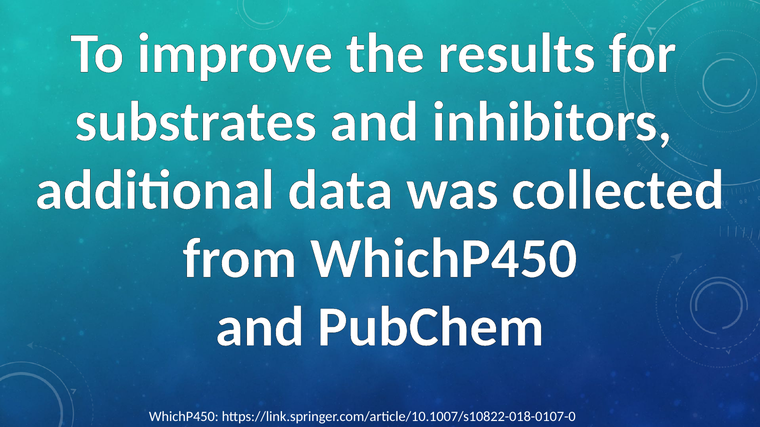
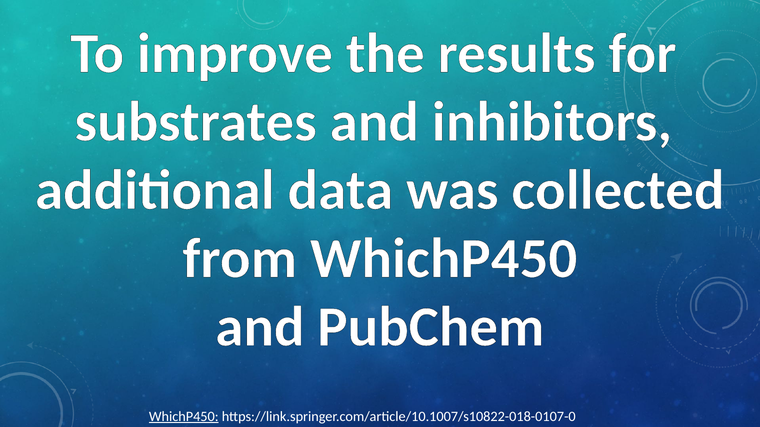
WhichP450 underline: none -> present (184, 417)
